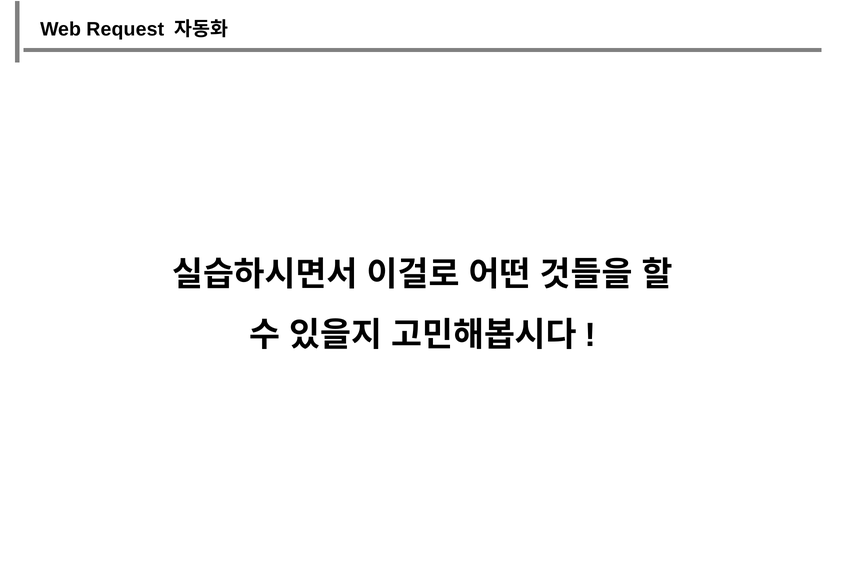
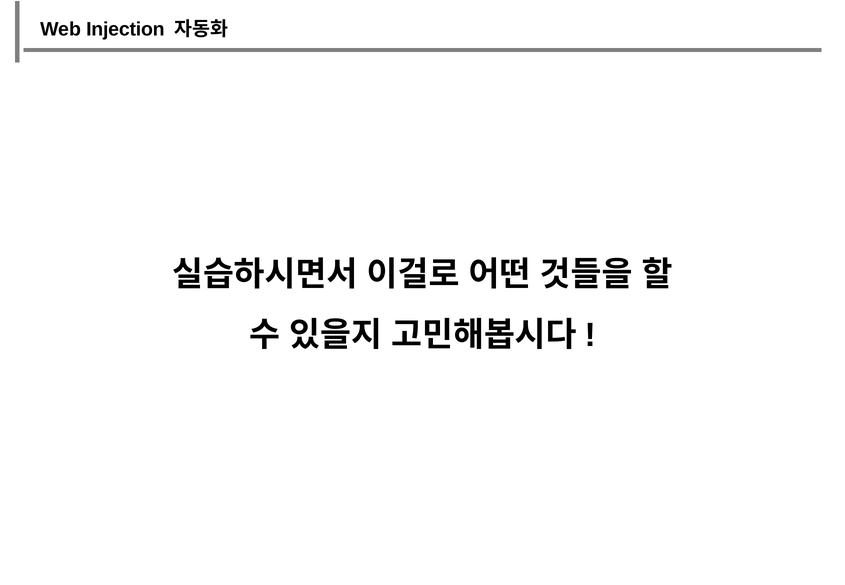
Request: Request -> Injection (125, 29)
